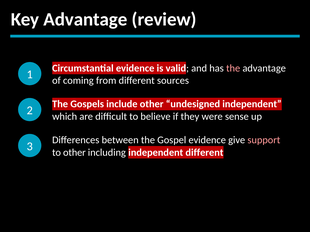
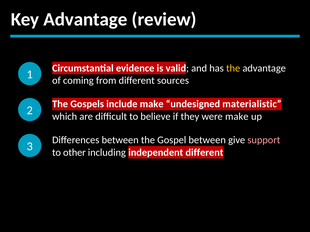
the colour: pink -> yellow (233, 68)
include other: other -> make (152, 104)
undesigned independent: independent -> materialistic (252, 104)
were sense: sense -> make (237, 117)
Gospel evidence: evidence -> between (207, 140)
